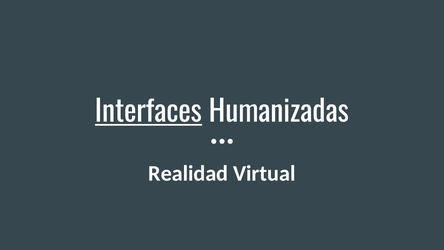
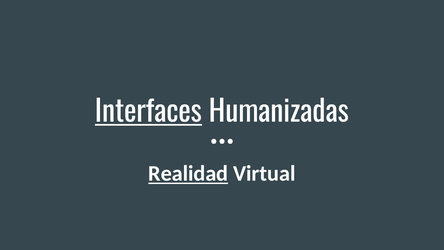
Realidad underline: none -> present (188, 173)
